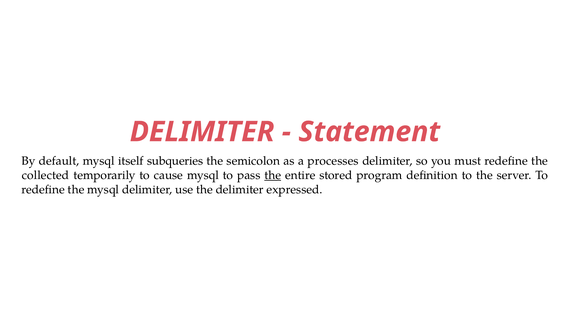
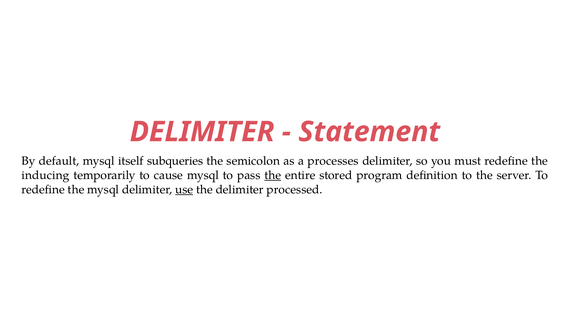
collected: collected -> inducing (45, 175)
use underline: none -> present (184, 189)
expressed: expressed -> processed (295, 189)
